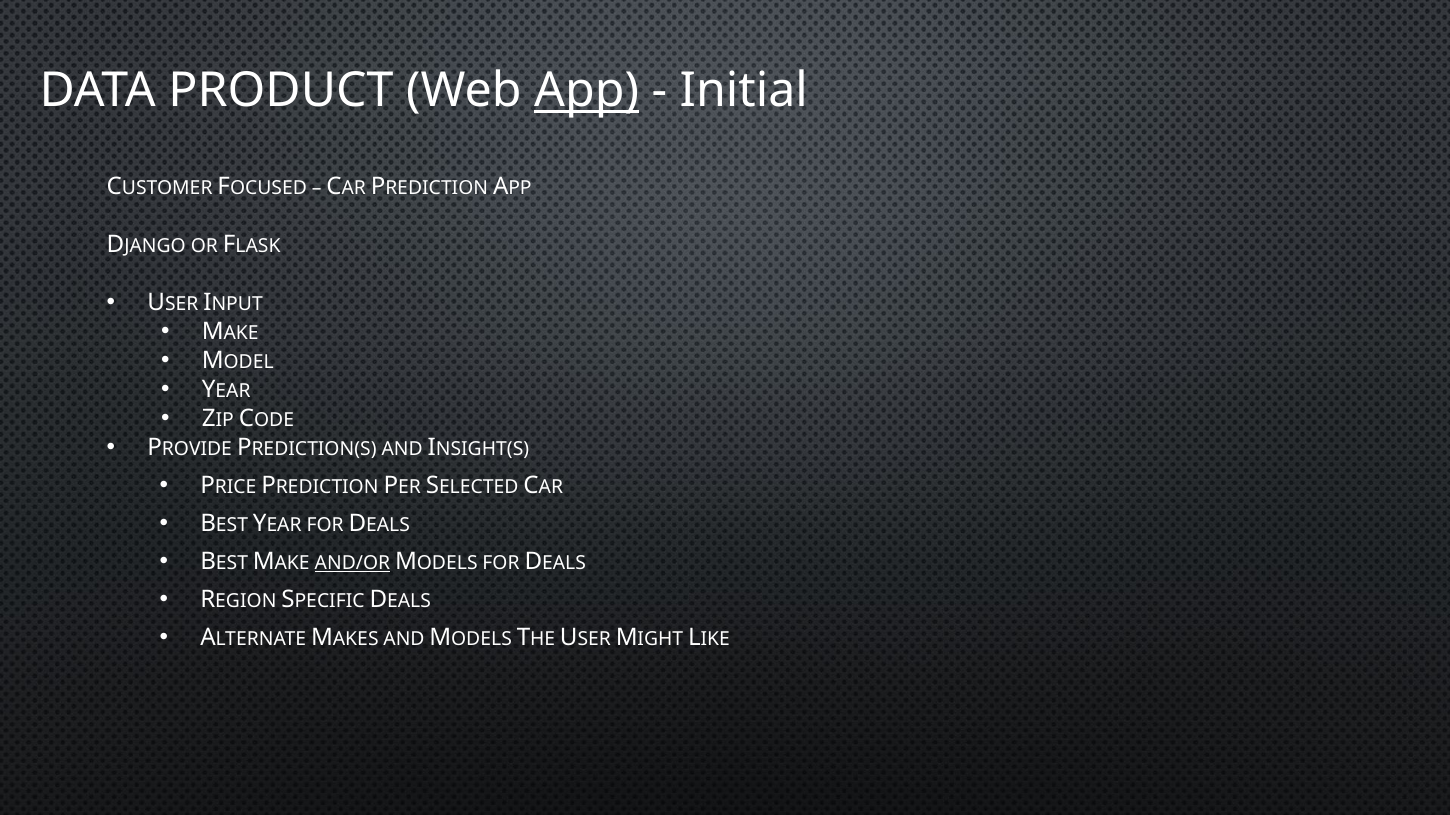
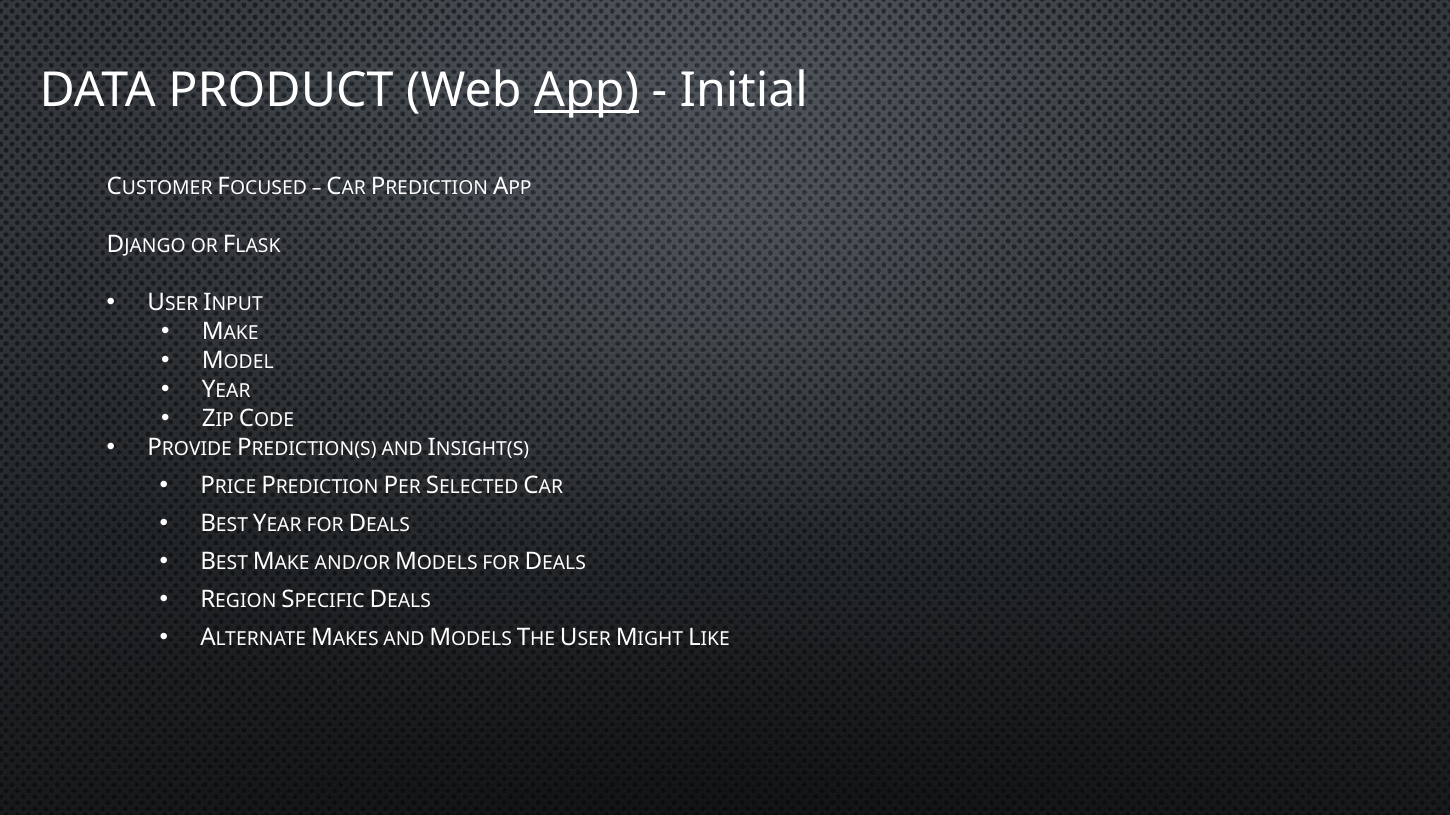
AND/OR underline: present -> none (352, 564)
